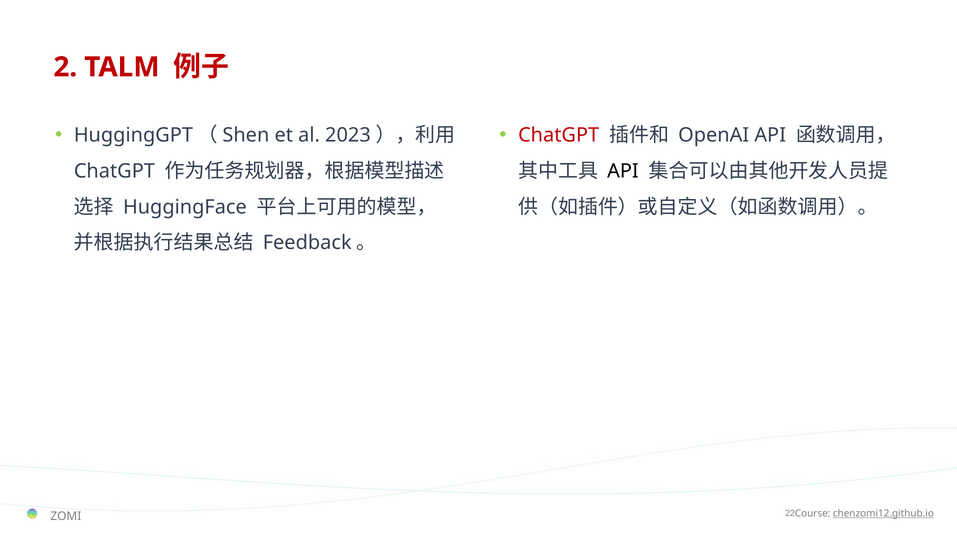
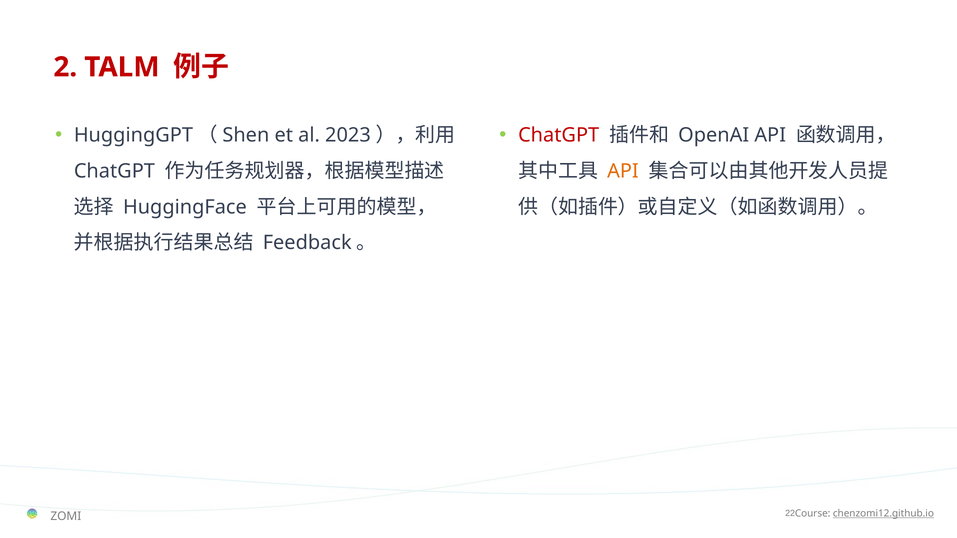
API colour: black -> orange (623, 171)
